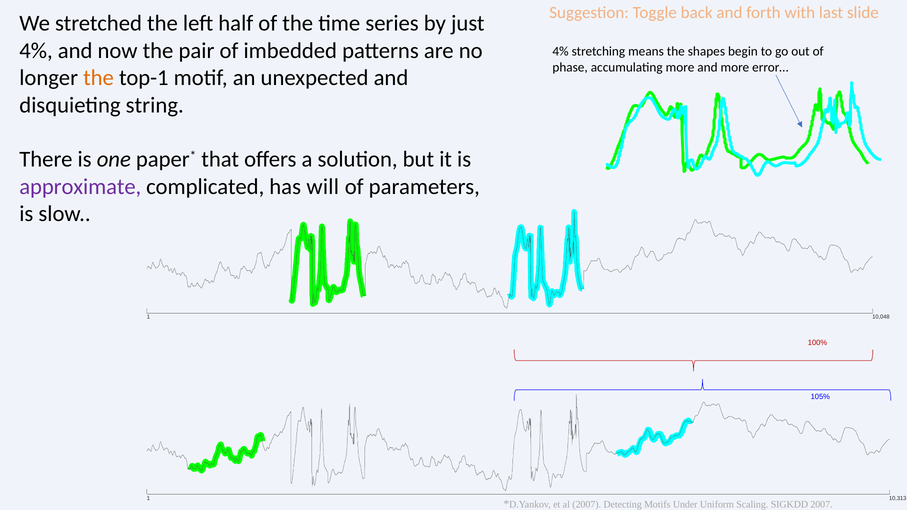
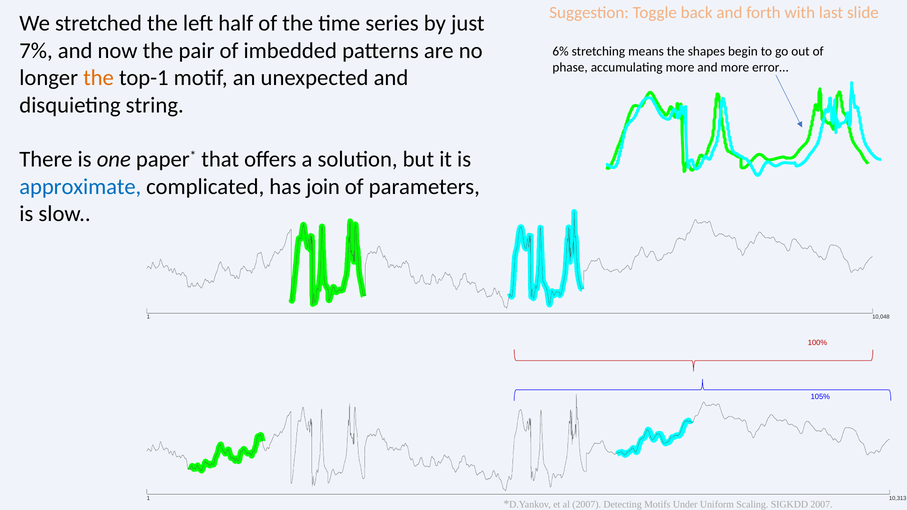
4%: 4% -> 7% (36, 51)
4%: 4% -> 6% (561, 51)
approximate colour: purple -> blue (80, 187)
will: will -> join (323, 187)
